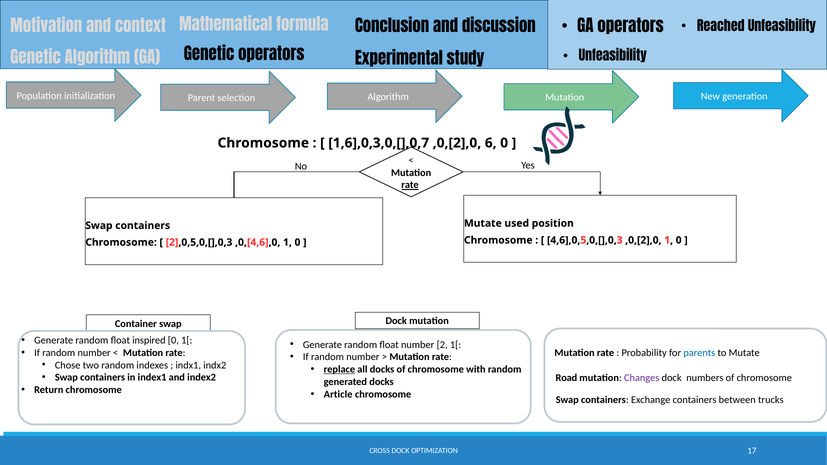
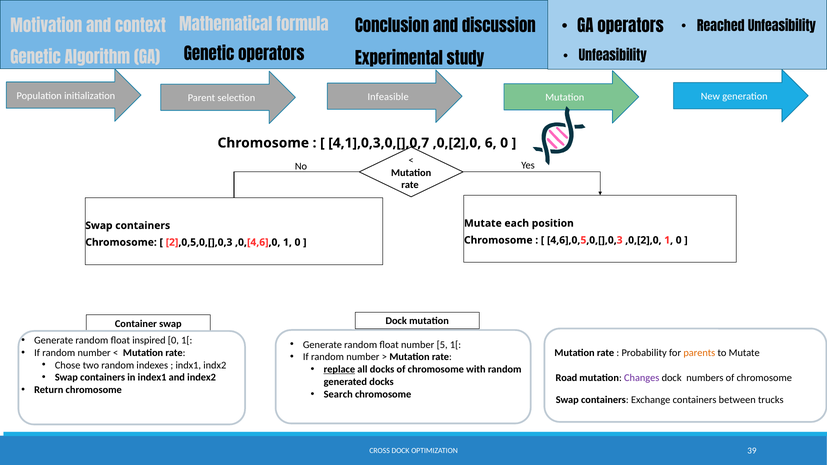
selection Algorithm: Algorithm -> Infeasible (388, 97)
1,6],0,3,0,[],0,7: 1,6],0,3,0,[],0,7 -> 4,1],0,3,0,[],0,7 (379, 143)
rate underline: present -> none (410, 185)
used: used -> each (517, 223)
2: 2 -> 5 (442, 345)
parents colour: blue -> orange (699, 353)
Article: Article -> Search (338, 394)
17: 17 -> 39 (752, 451)
